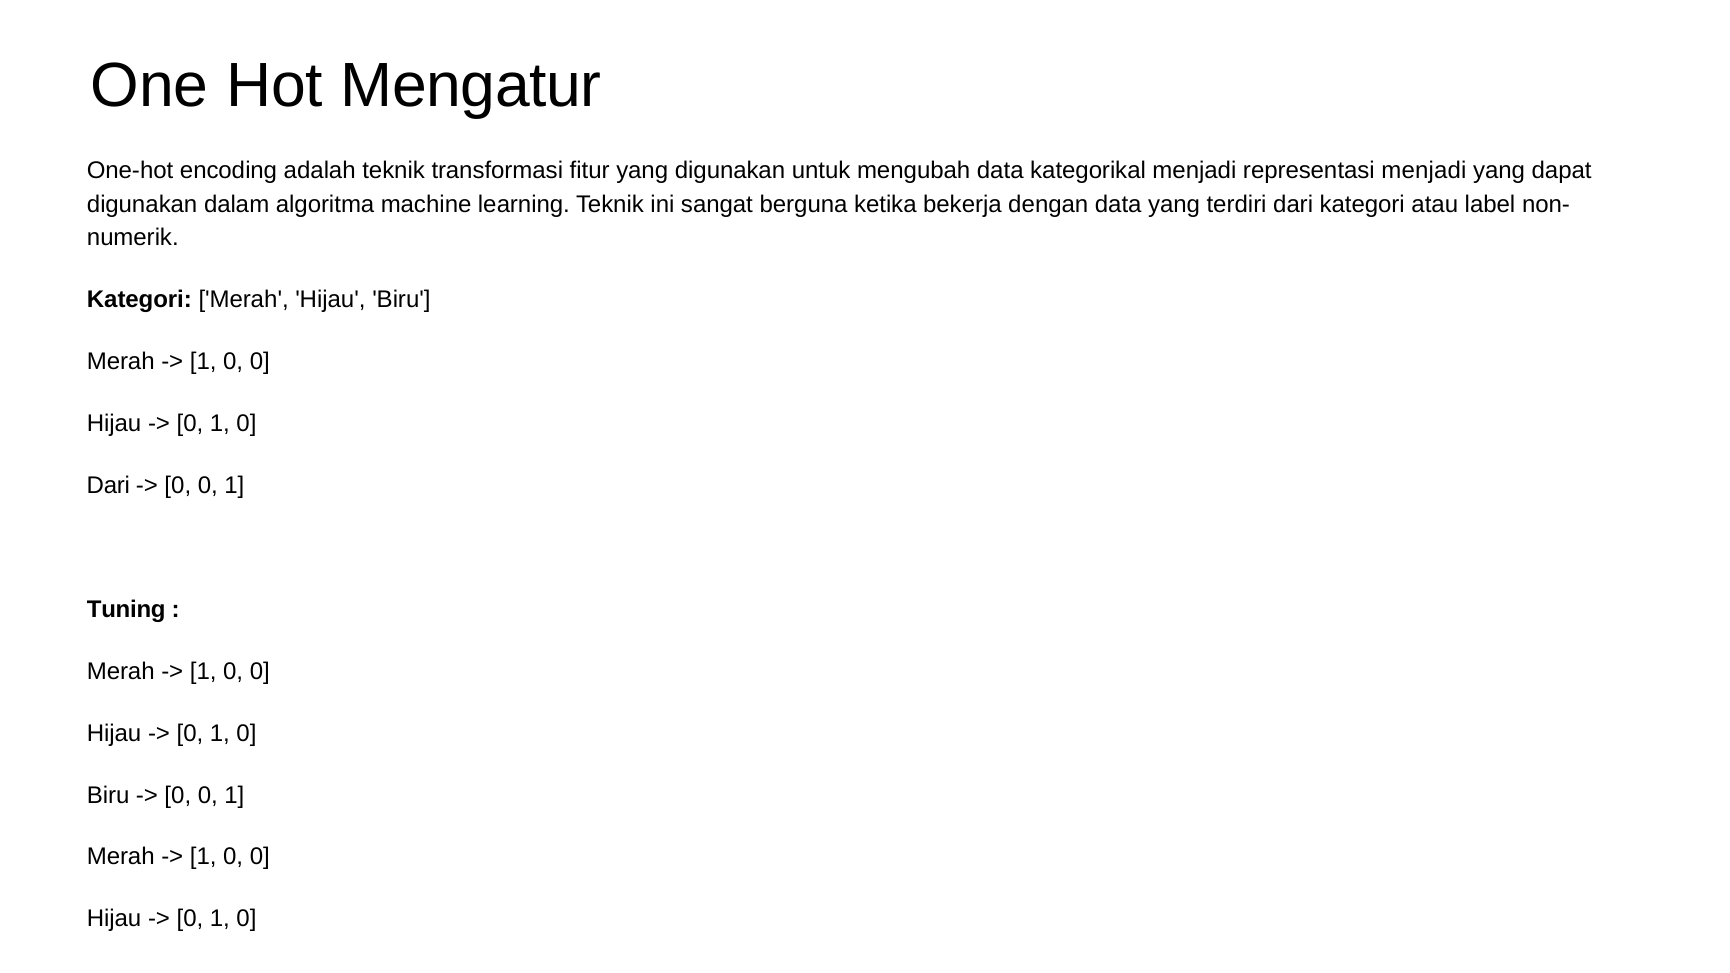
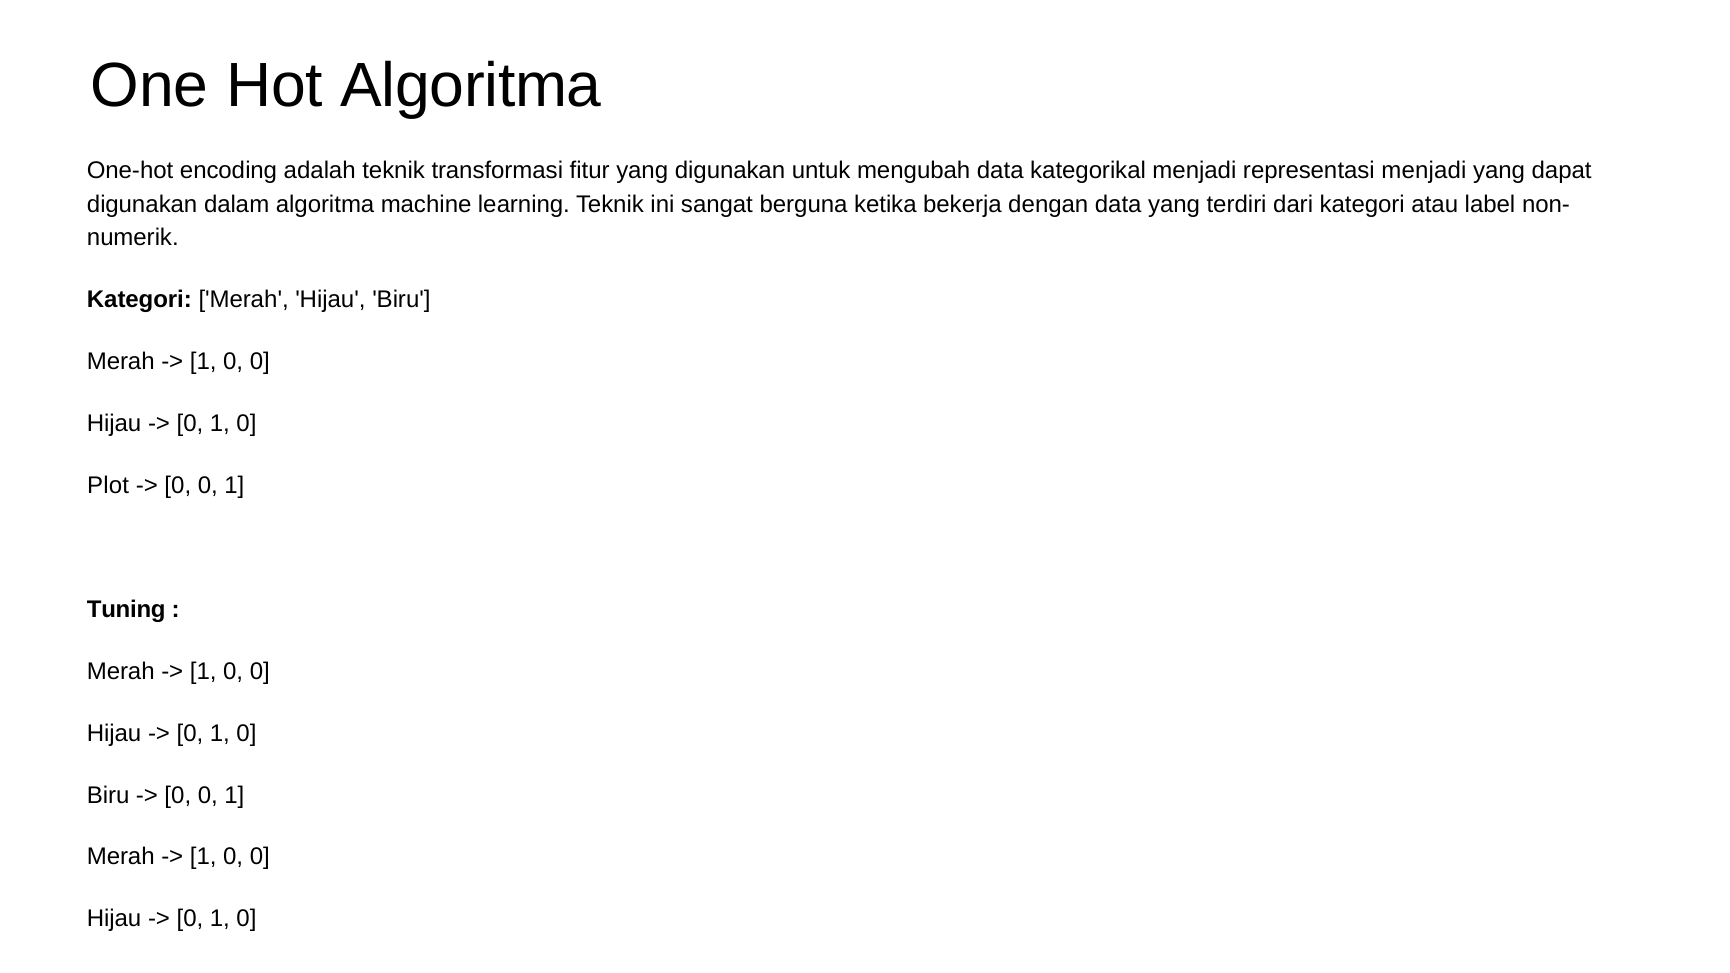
Hot Mengatur: Mengatur -> Algoritma (471, 86)
Dari: Dari -> Plot (108, 485)
